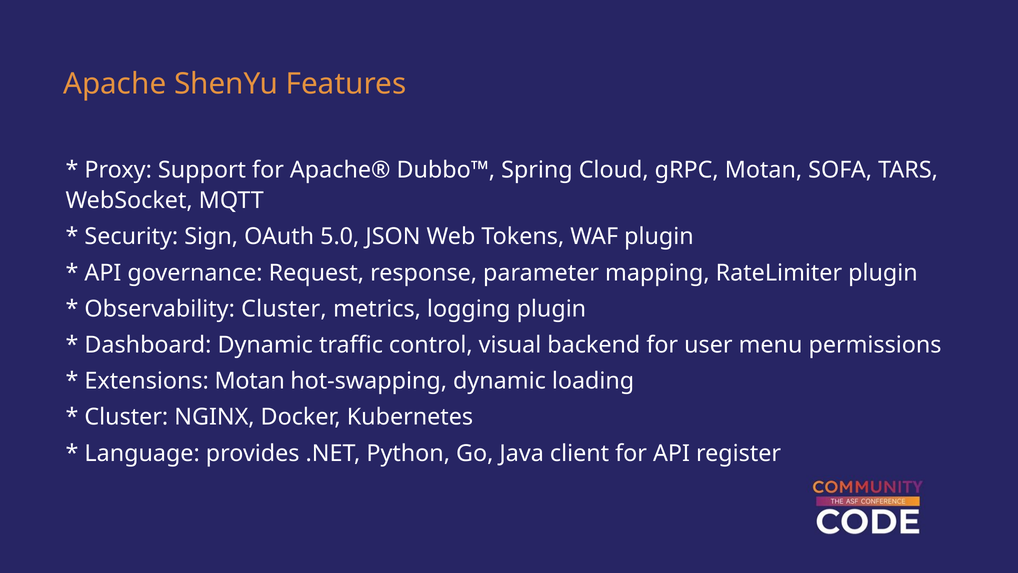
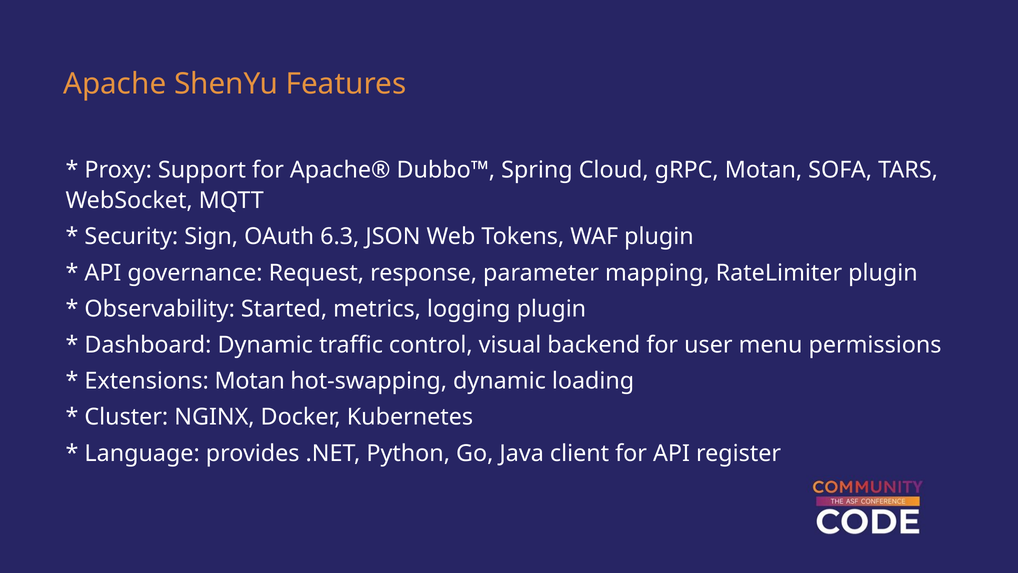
5.0: 5.0 -> 6.3 (340, 237)
Observability Cluster: Cluster -> Started (284, 309)
